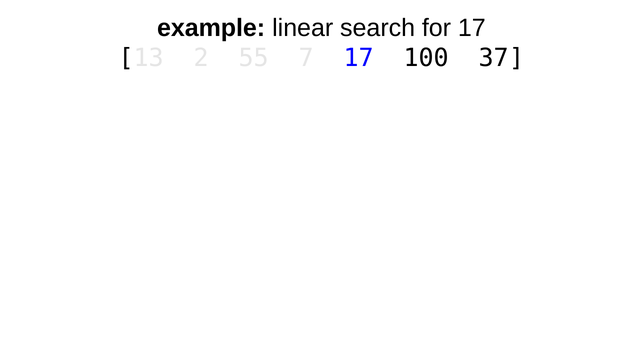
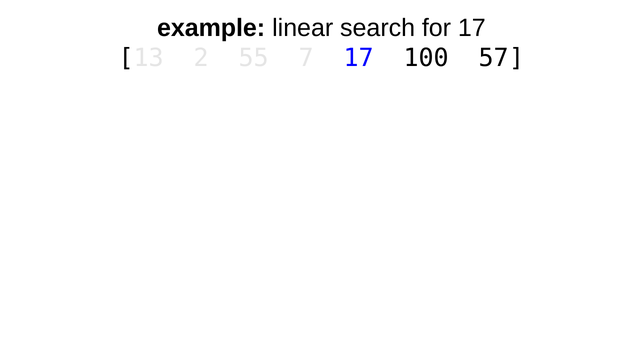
37: 37 -> 57 (502, 58)
